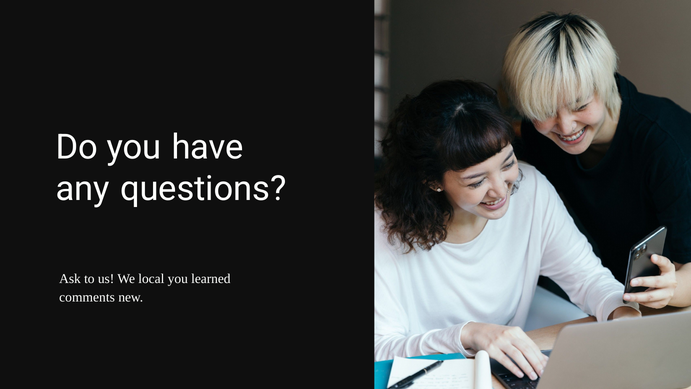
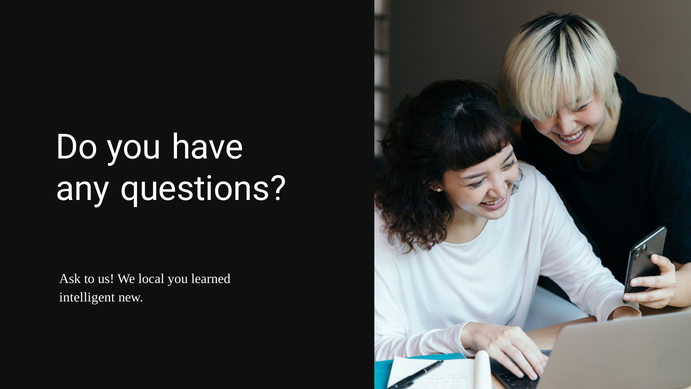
comments: comments -> intelligent (87, 297)
